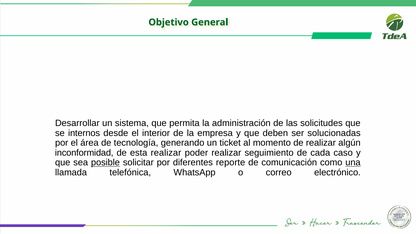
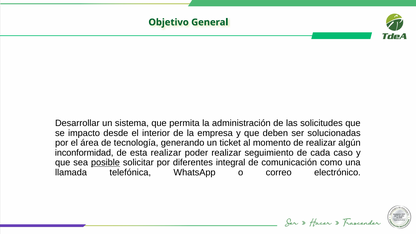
internos: internos -> impacto (84, 133)
reporte: reporte -> integral (231, 163)
una underline: present -> none (353, 163)
